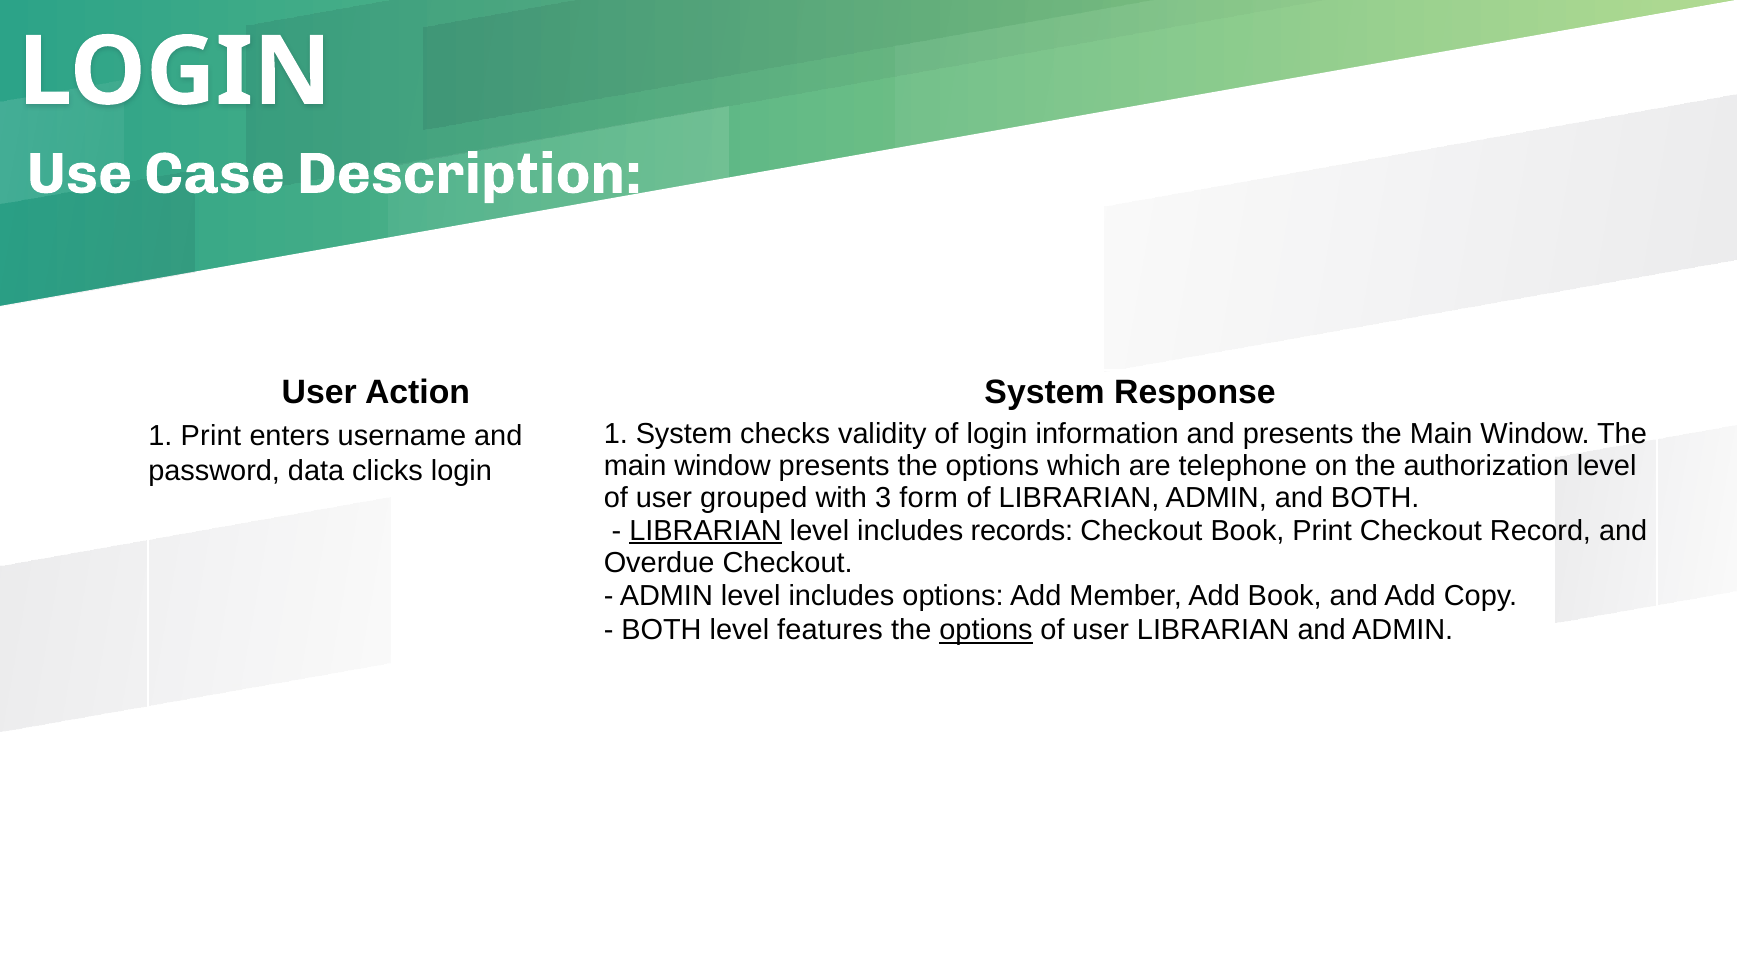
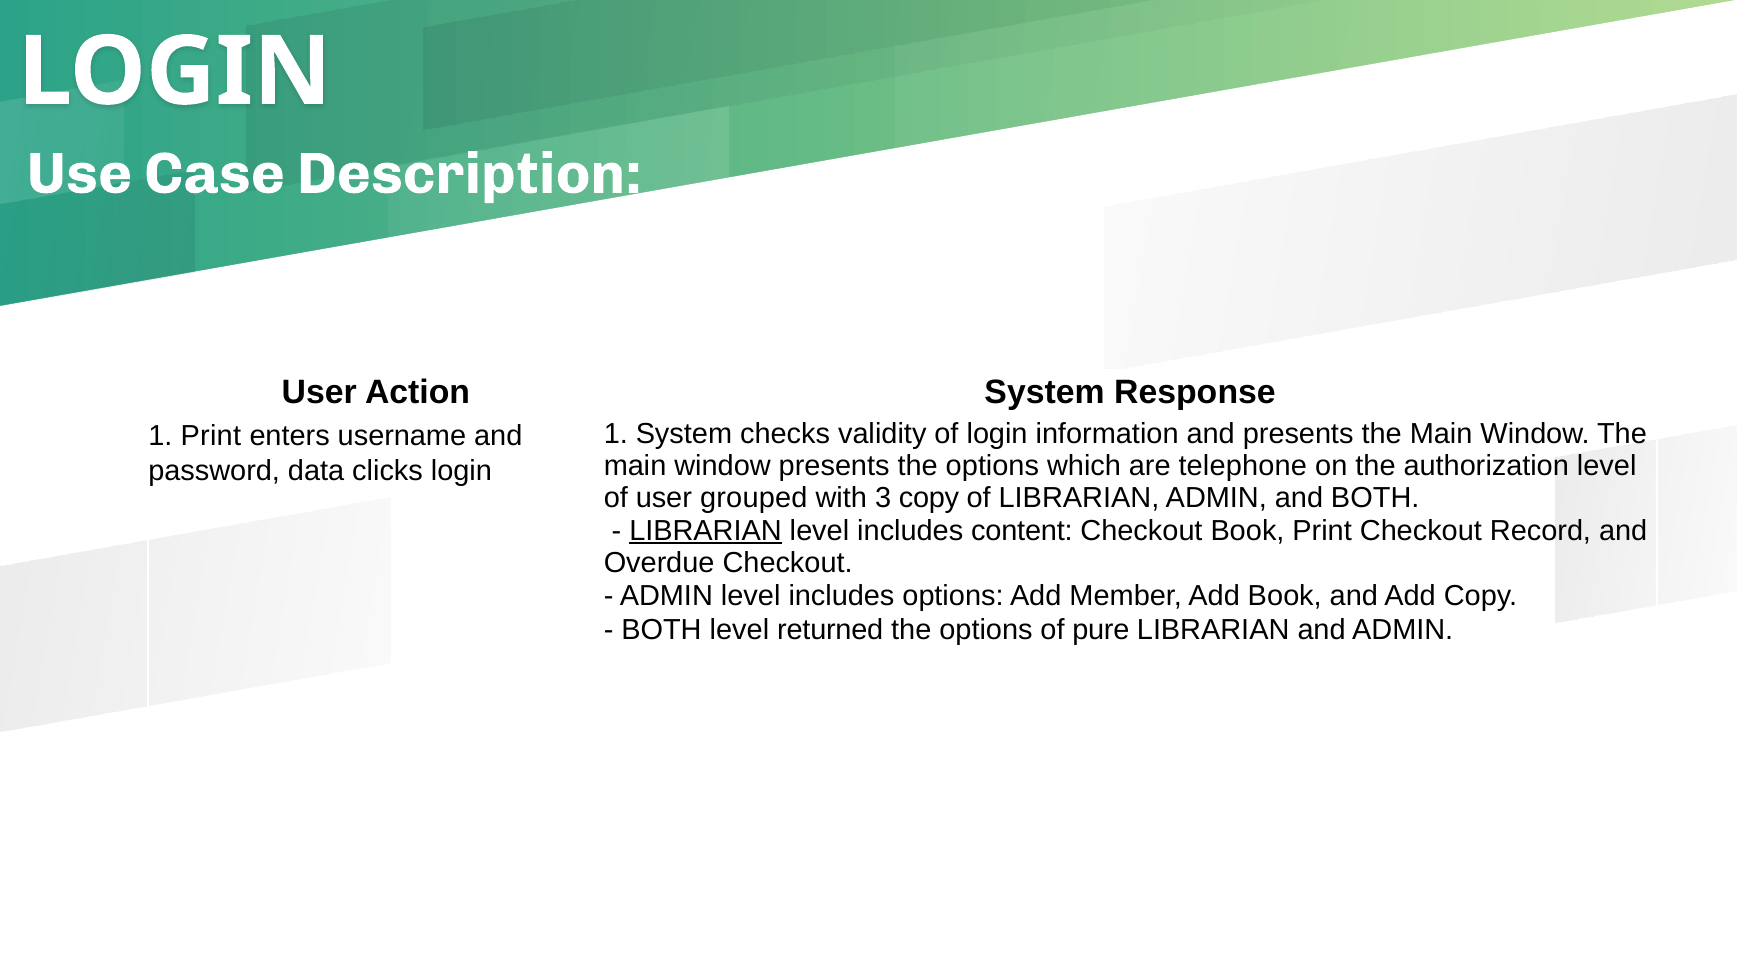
3 form: form -> copy (929, 498)
records: records -> content (1022, 531)
features: features -> returned (830, 630)
options underline: present -> none (986, 630)
user: user -> pure (1101, 630)
